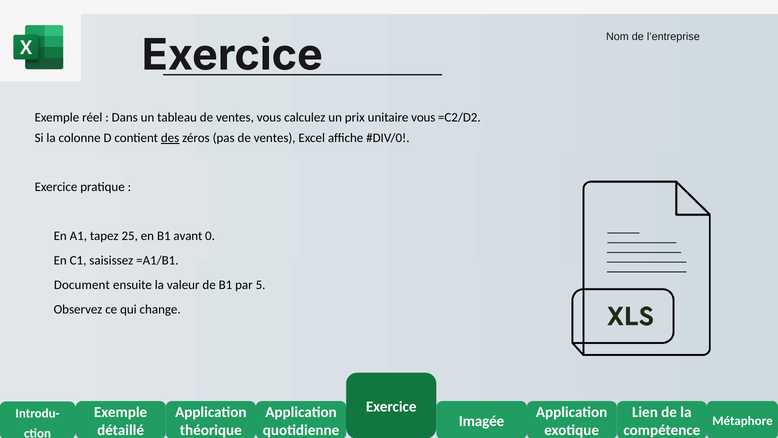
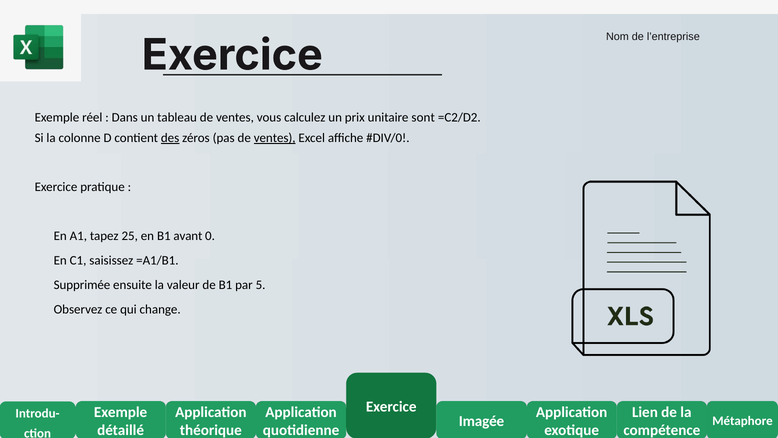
unitaire vous: vous -> sont (423, 117)
ventes underline: none -> present (275, 138)
Document: Document -> Supprimée (82, 285)
